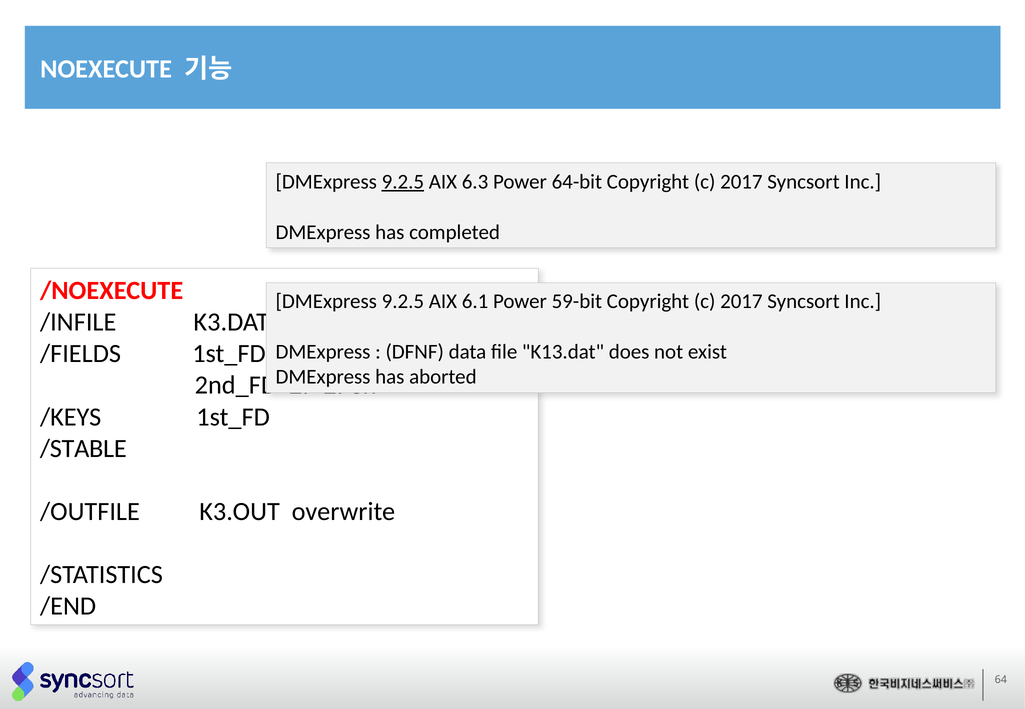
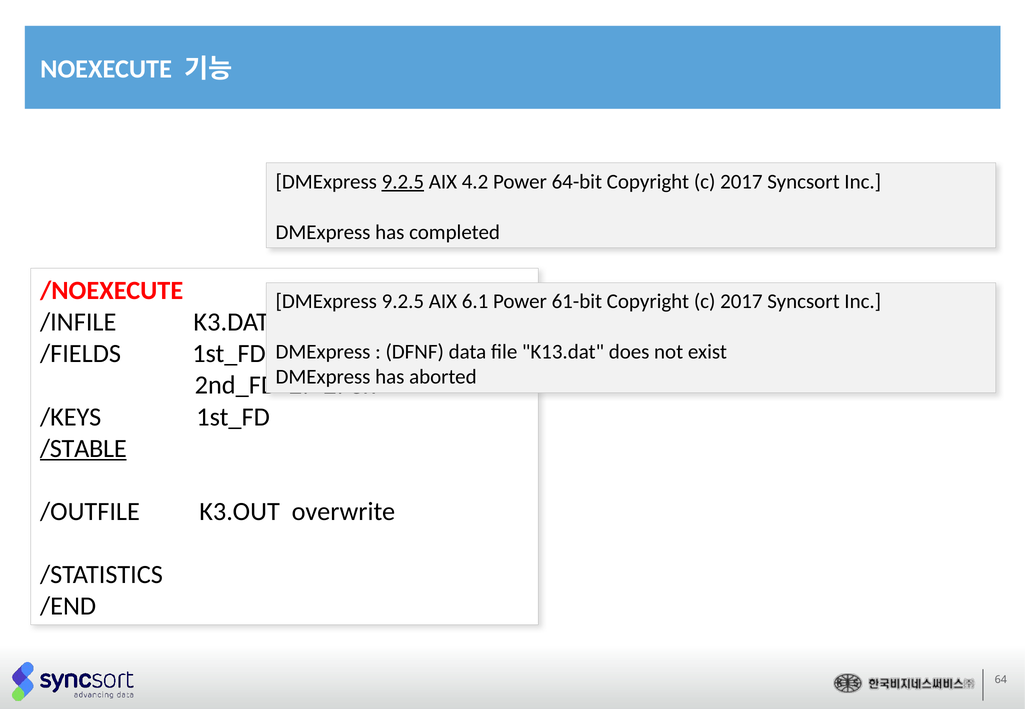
6.3: 6.3 -> 4.2 (475, 182)
59-bit: 59-bit -> 61-bit (577, 302)
/STABLE underline: none -> present (83, 449)
